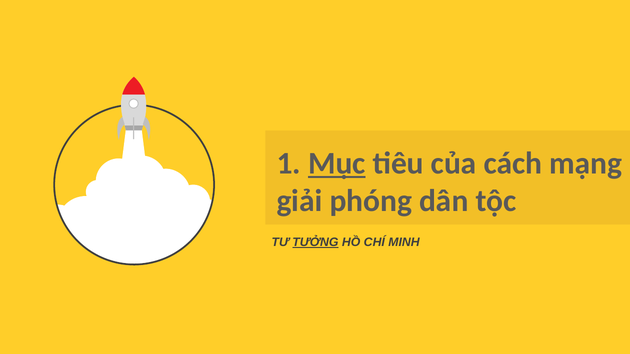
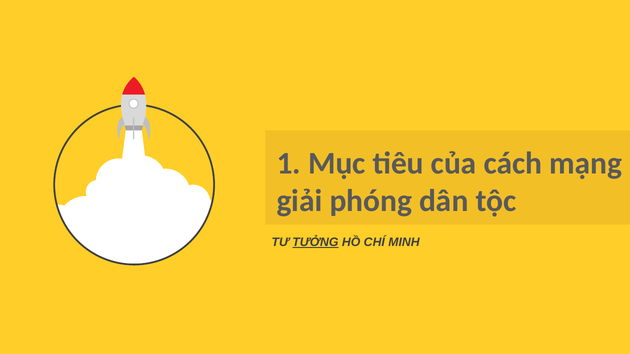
Mục underline: present -> none (337, 163)
